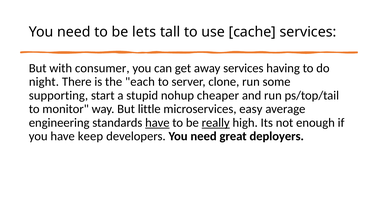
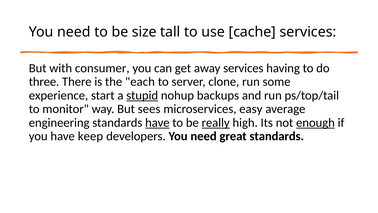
lets: lets -> size (144, 32)
night: night -> three (44, 82)
supporting: supporting -> experience (58, 95)
stupid underline: none -> present (142, 95)
cheaper: cheaper -> backups (218, 95)
little: little -> sees (149, 109)
enough underline: none -> present (315, 122)
great deployers: deployers -> standards (277, 136)
